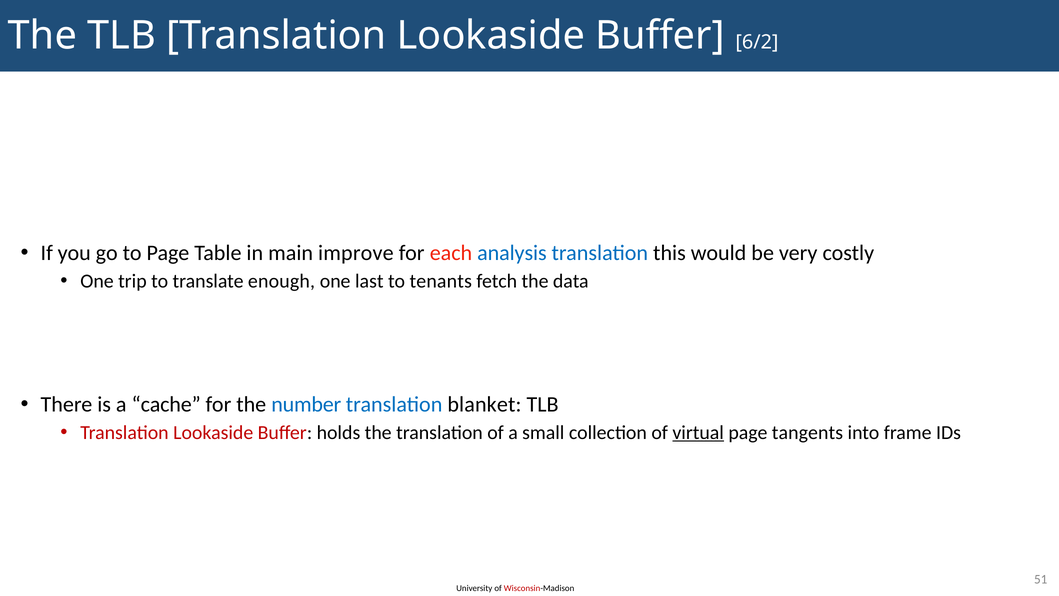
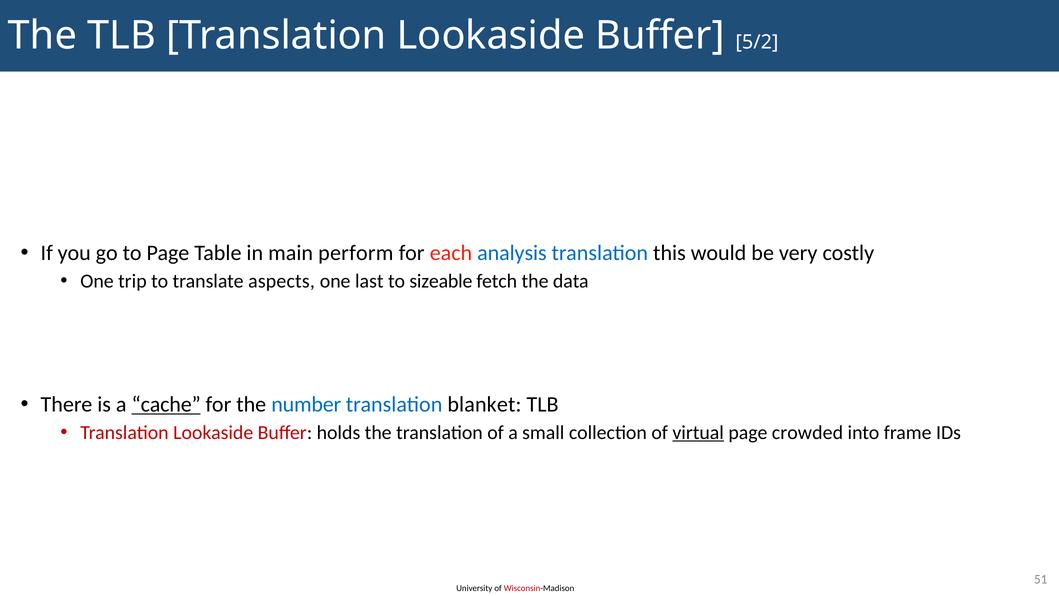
6/2: 6/2 -> 5/2 (757, 42)
improve: improve -> perform (356, 253)
enough: enough -> aspects (282, 281)
tenants: tenants -> sizeable (441, 281)
cache underline: none -> present (166, 404)
tangents: tangents -> crowded (807, 432)
